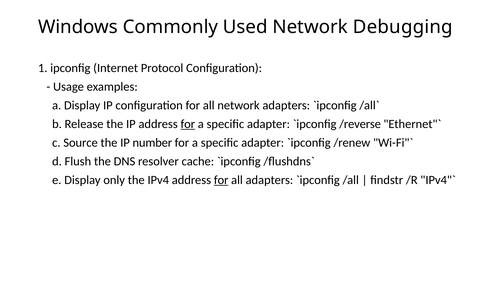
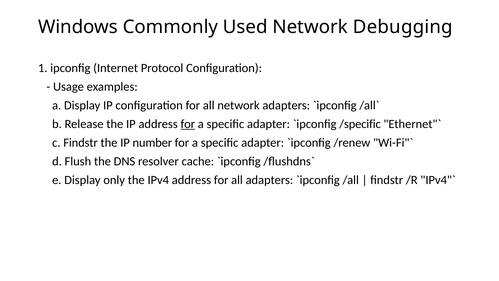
/reverse: /reverse -> /specific (360, 124)
c Source: Source -> Findstr (81, 143)
for underline: present -> none (221, 180)
